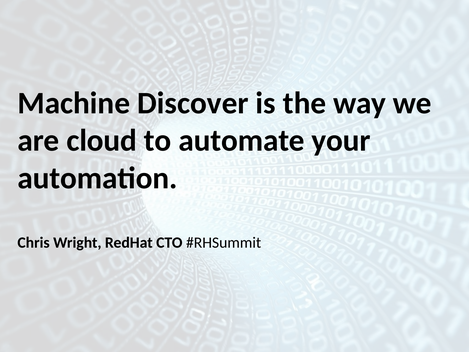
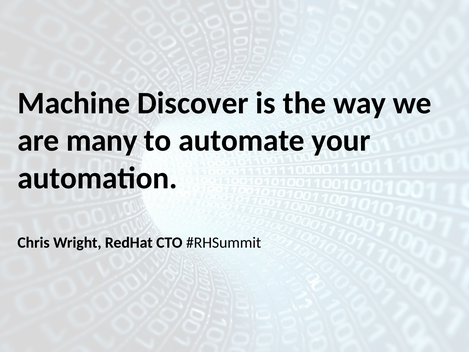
cloud: cloud -> many (102, 141)
